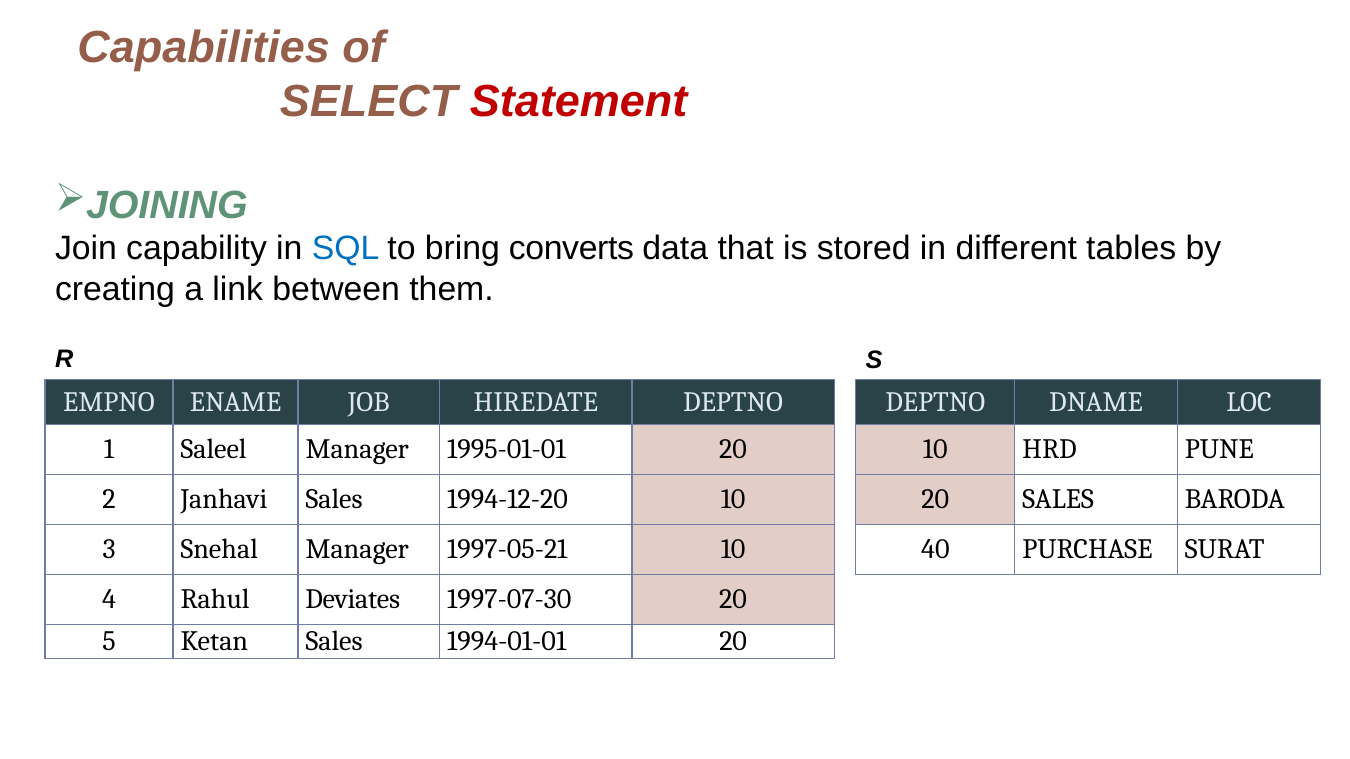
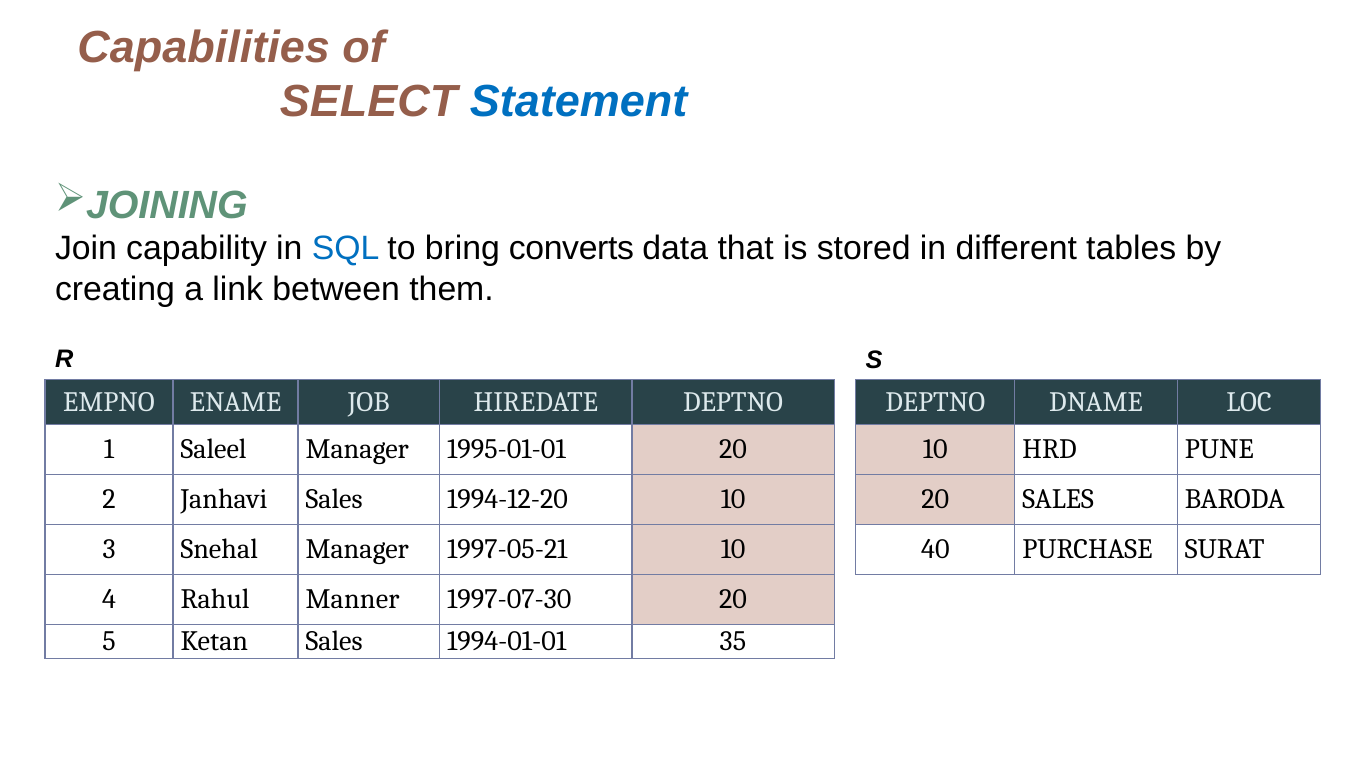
Statement colour: red -> blue (579, 101)
Deviates: Deviates -> Manner (353, 600)
1994-01-01 20: 20 -> 35 (733, 642)
